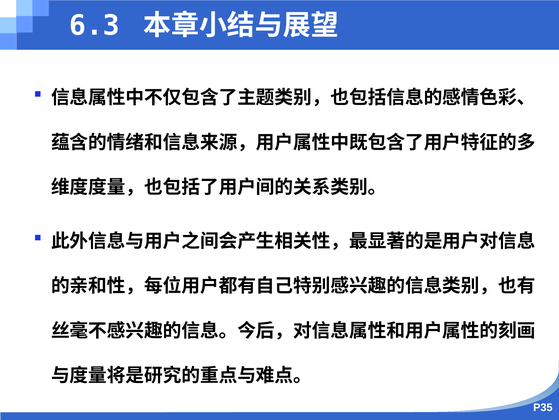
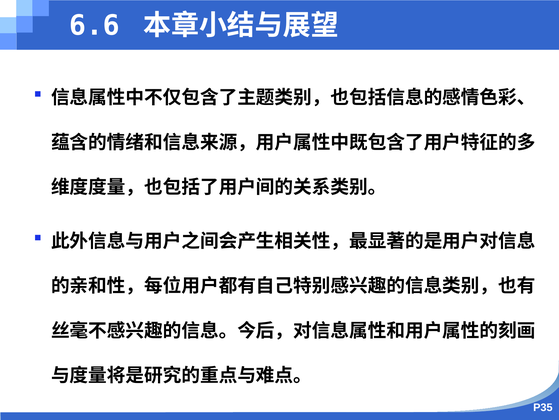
6.3: 6.3 -> 6.6 (95, 25)
